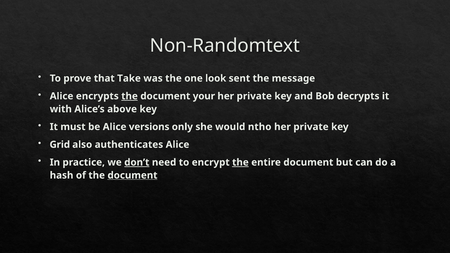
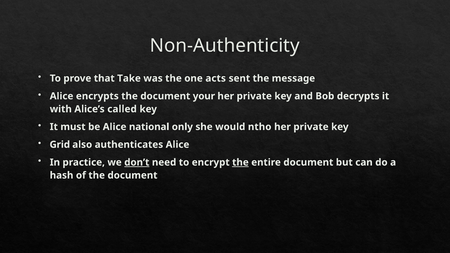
Non-Randomtext: Non-Randomtext -> Non-Authenticity (225, 46)
look: look -> acts (216, 78)
the underline: present -> none (130, 96)
above: above -> called (122, 109)
versions: versions -> national (149, 127)
document underline: present -> none (132, 175)
